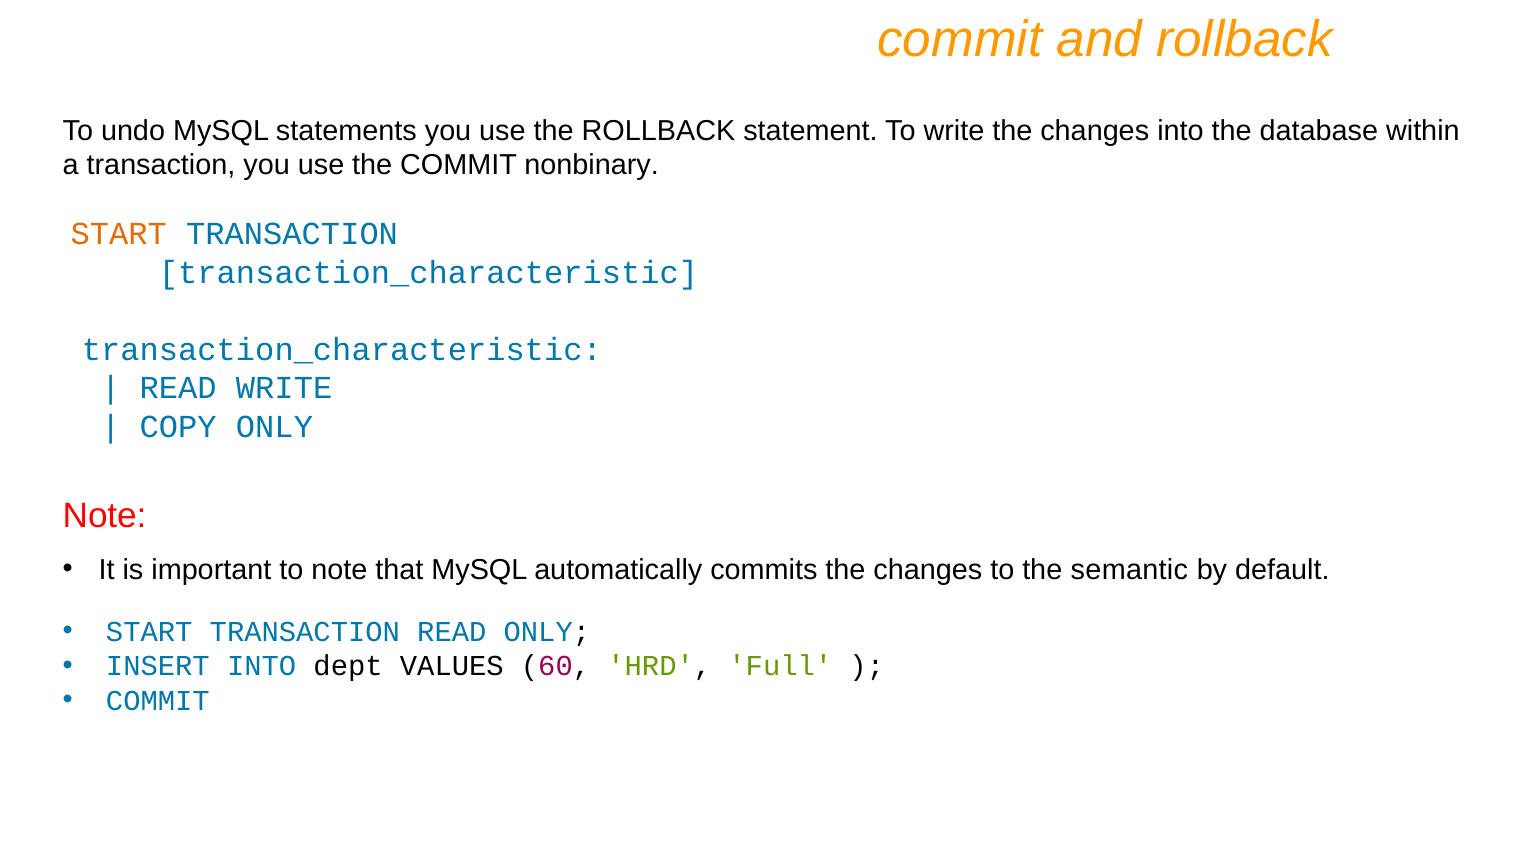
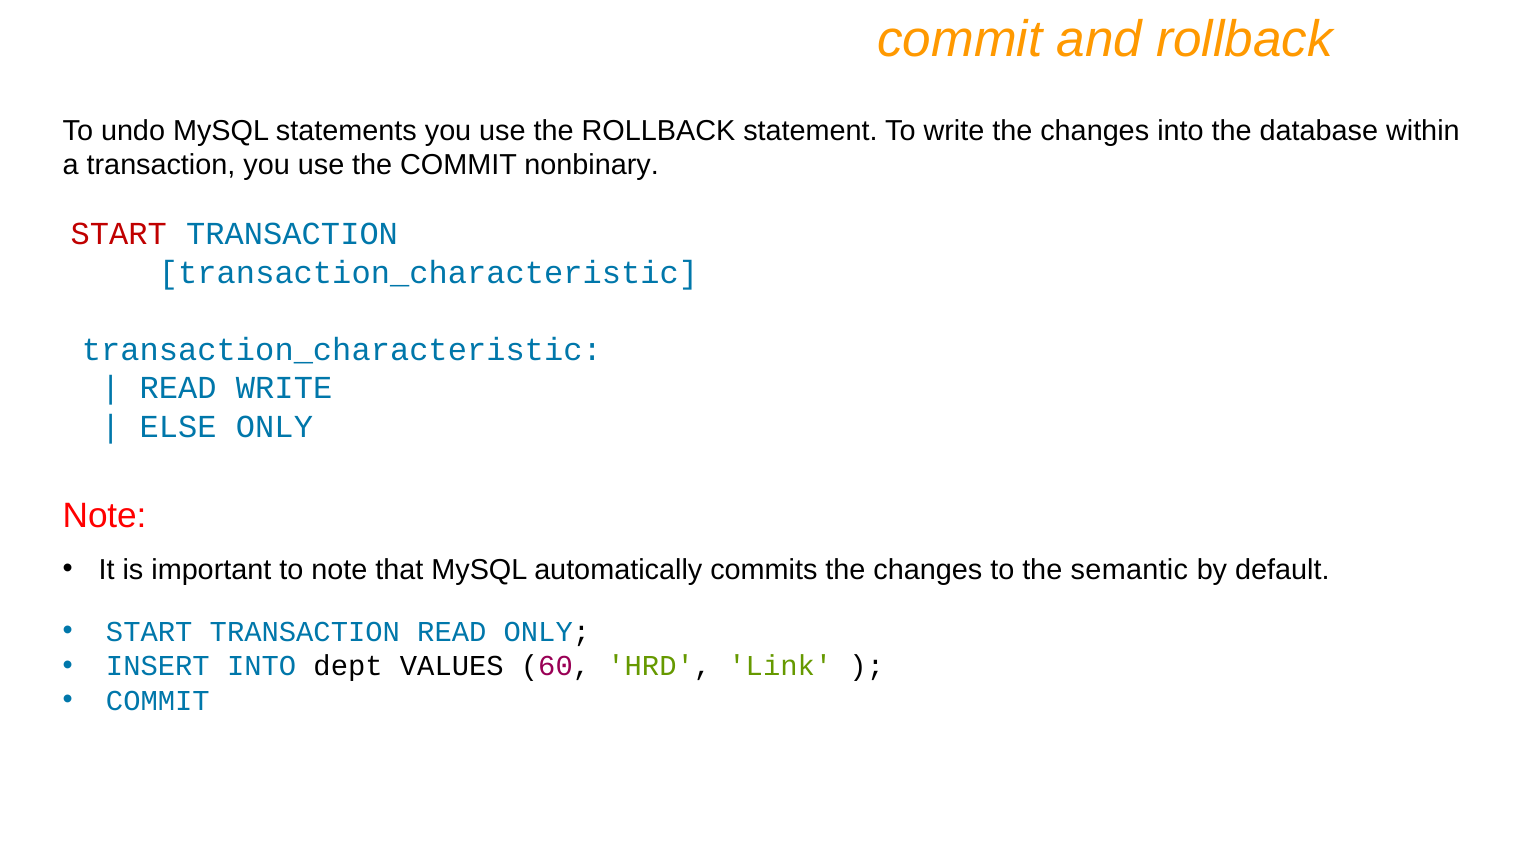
START colour: orange -> red (119, 234)
COPY: COPY -> ELSE (178, 426)
Full: Full -> Link (780, 666)
